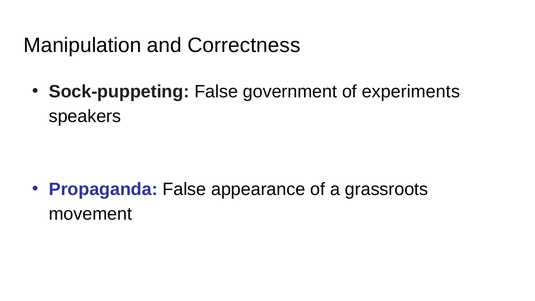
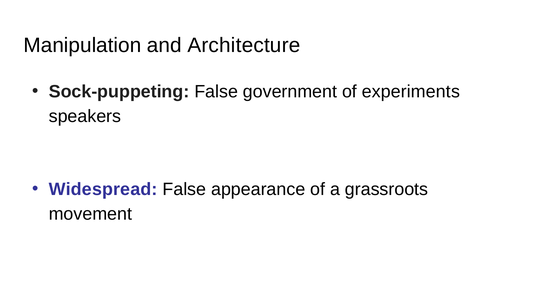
Correctness: Correctness -> Architecture (244, 45)
Propaganda: Propaganda -> Widespread (103, 189)
